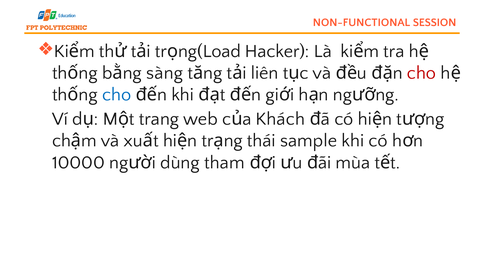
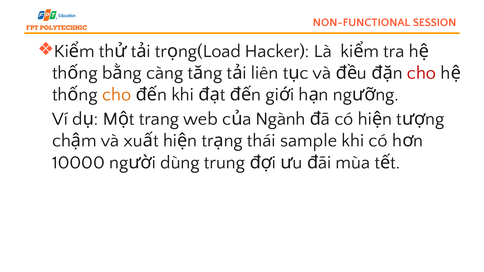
sàng: sàng -> càng (165, 73)
cho colour: blue -> orange (117, 95)
Khách: Khách -> Ngành (280, 119)
tham: tham -> trung (224, 163)
